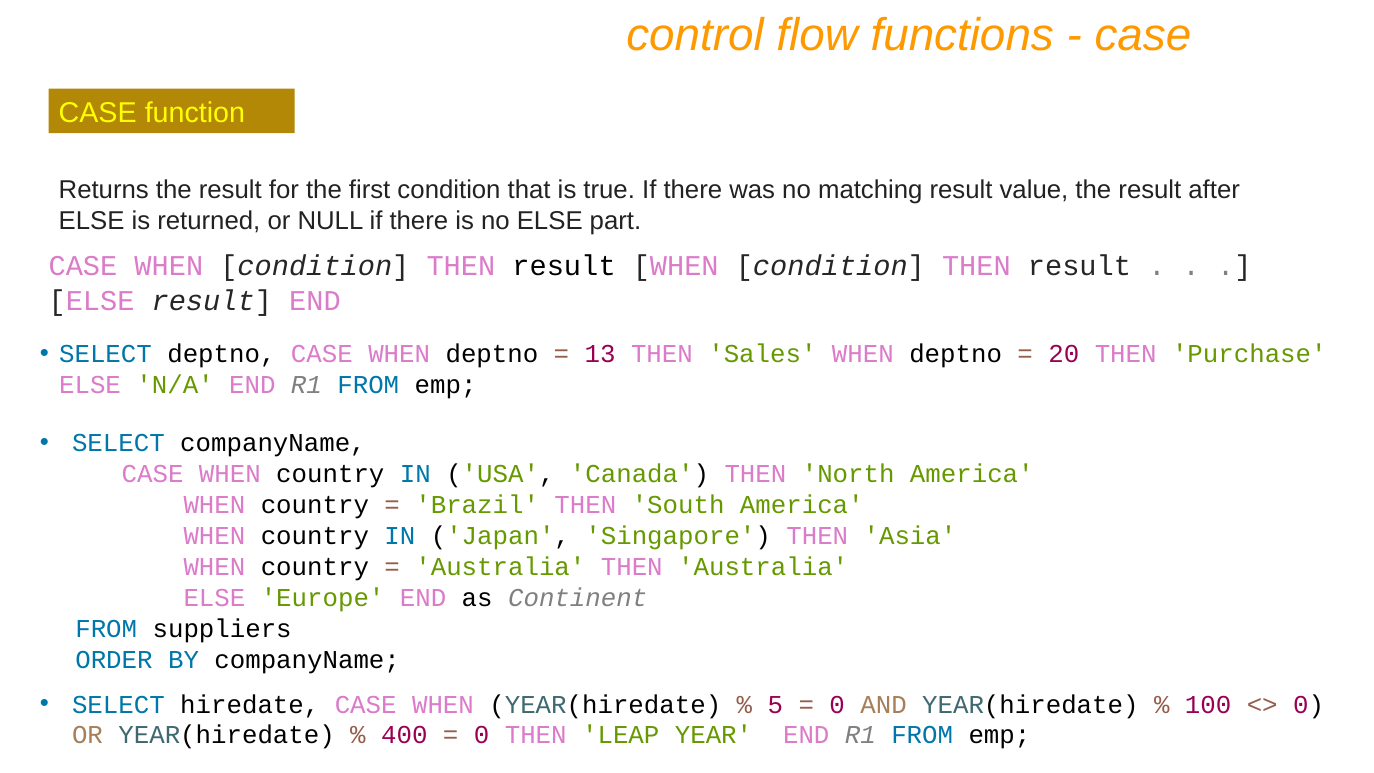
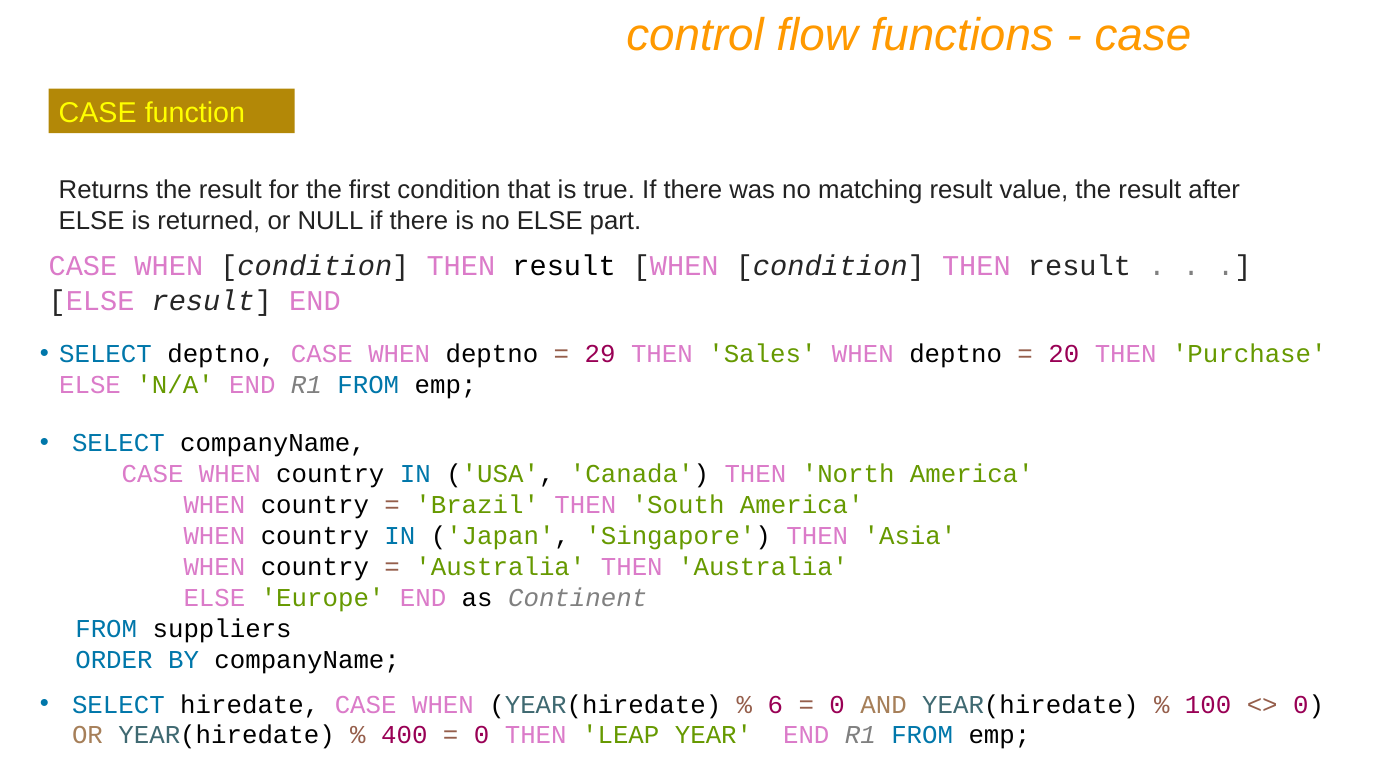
13: 13 -> 29 (600, 354)
5: 5 -> 6 (775, 704)
